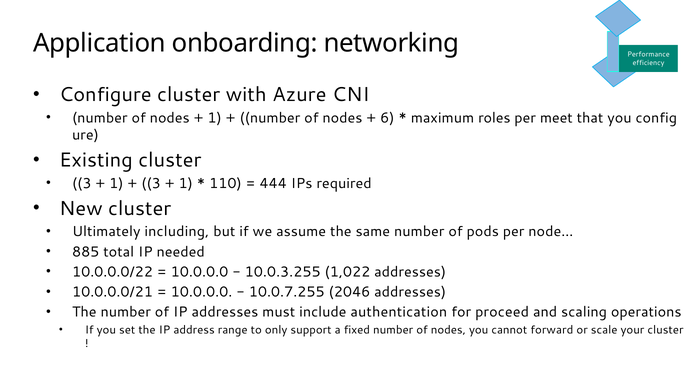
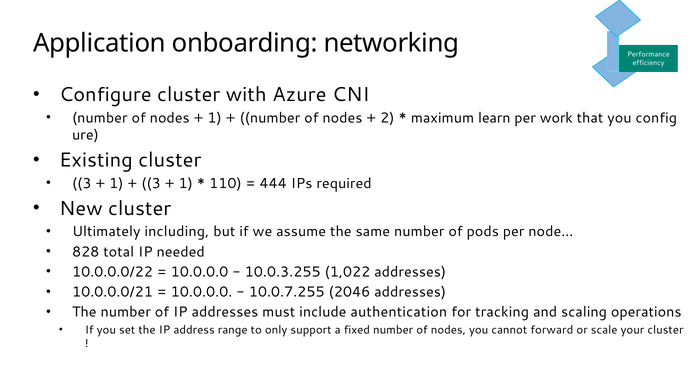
6: 6 -> 2 (387, 118)
roles: roles -> learn (494, 118)
meet: meet -> work (556, 118)
885: 885 -> 828 (86, 252)
proceed: proceed -> tracking (502, 312)
